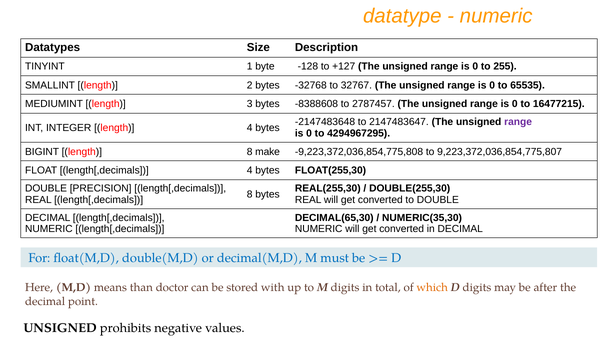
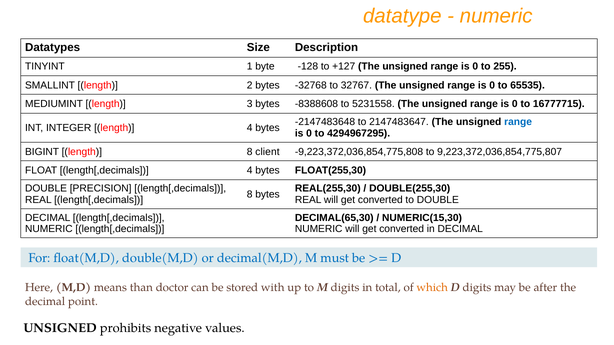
2787457: 2787457 -> 5231558 (373, 104)
16477215: 16477215 -> 16777715 (559, 104)
range colour: purple -> blue (518, 122)
make: make -> client (267, 152)
NUMERIC(35,30: NUMERIC(35,30 -> NUMERIC(15,30 (422, 218)
